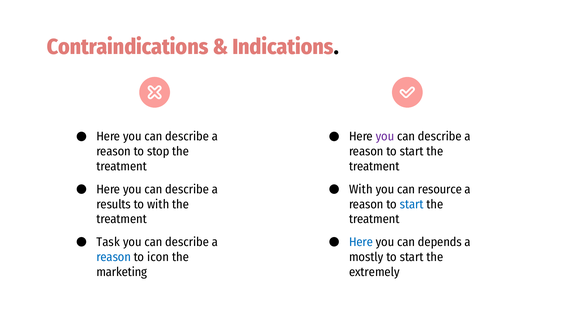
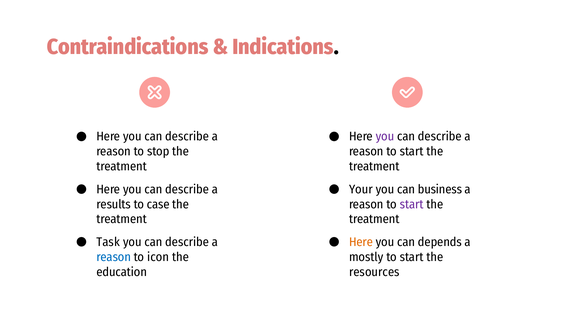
With: With -> Your (361, 189)
resource: resource -> business (440, 189)
to with: with -> case (158, 204)
start colour: blue -> purple (412, 204)
Here colour: blue -> orange (361, 242)
marketing: marketing -> education (122, 272)
extremely: extremely -> resources (374, 272)
